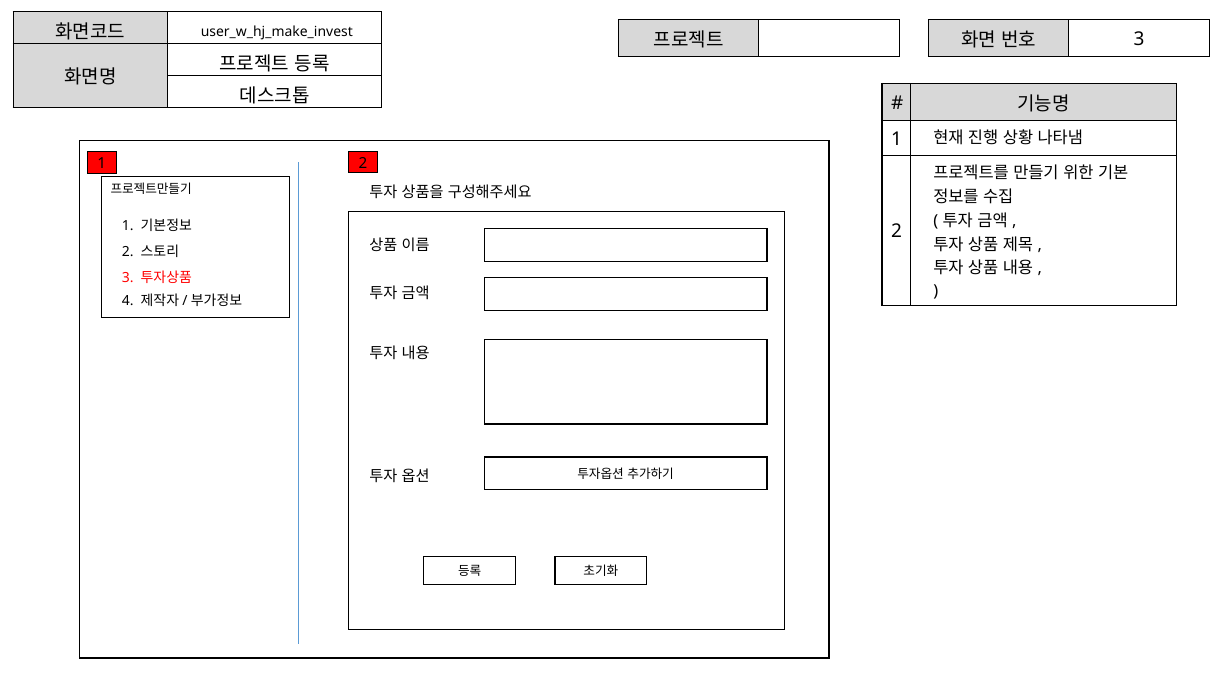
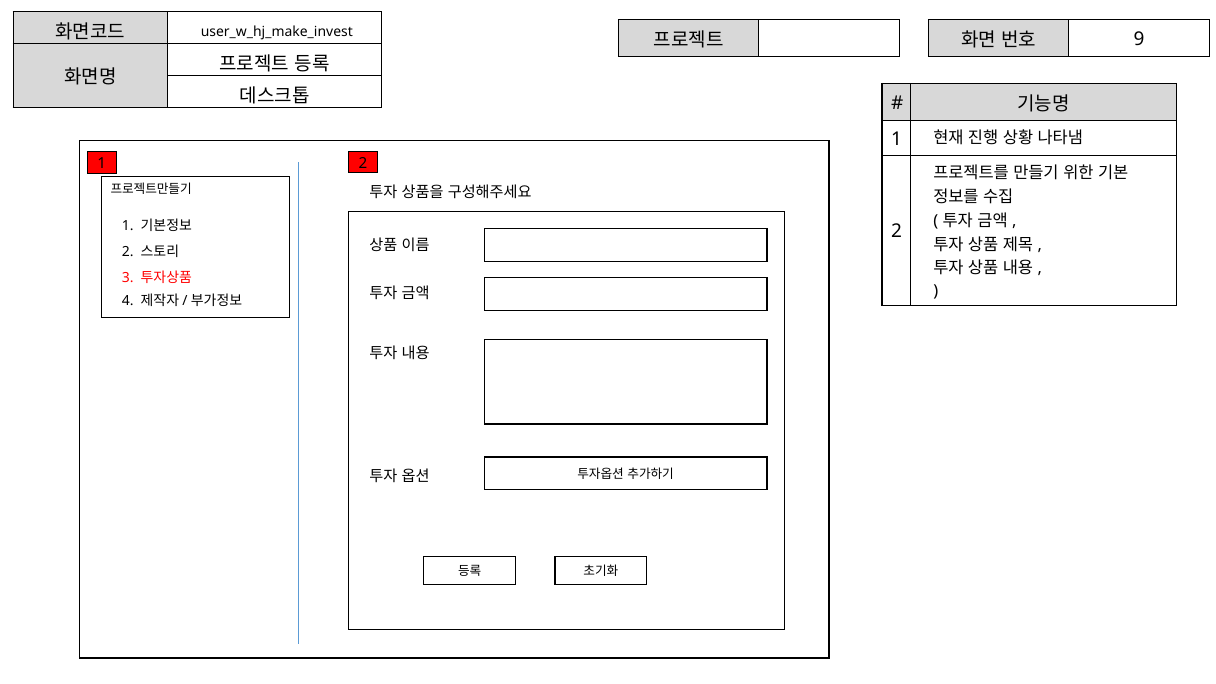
3: 3 -> 9 (1139, 39)
